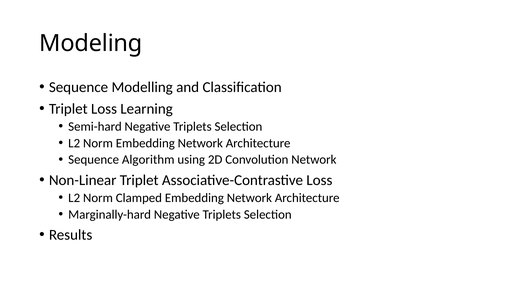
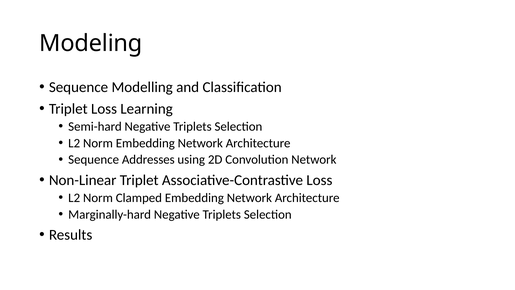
Algorithm: Algorithm -> Addresses (148, 160)
